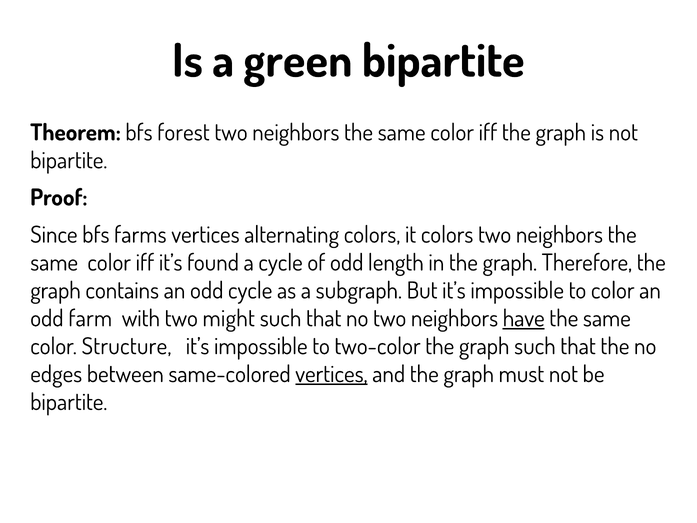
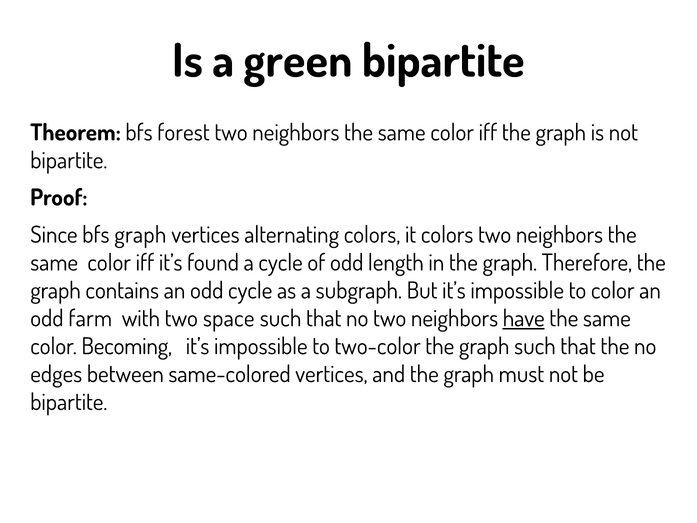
bfs farms: farms -> graph (140, 235)
might: might -> space (229, 318)
Structure: Structure -> Becoming (127, 346)
vertices underline: present -> none (331, 374)
